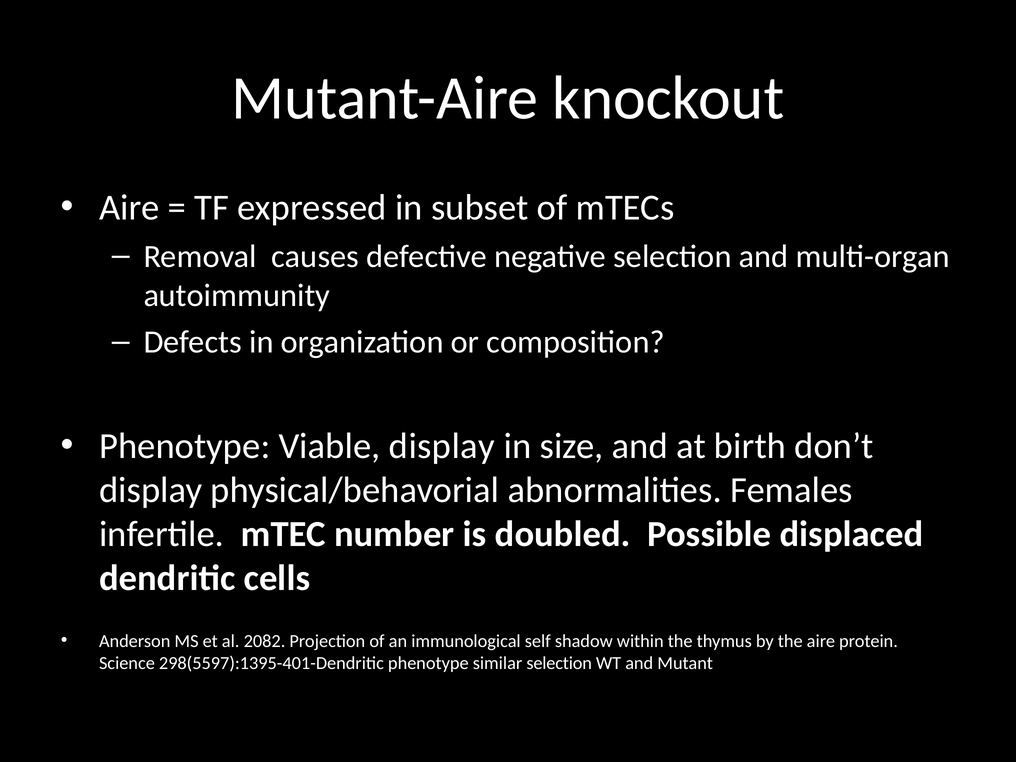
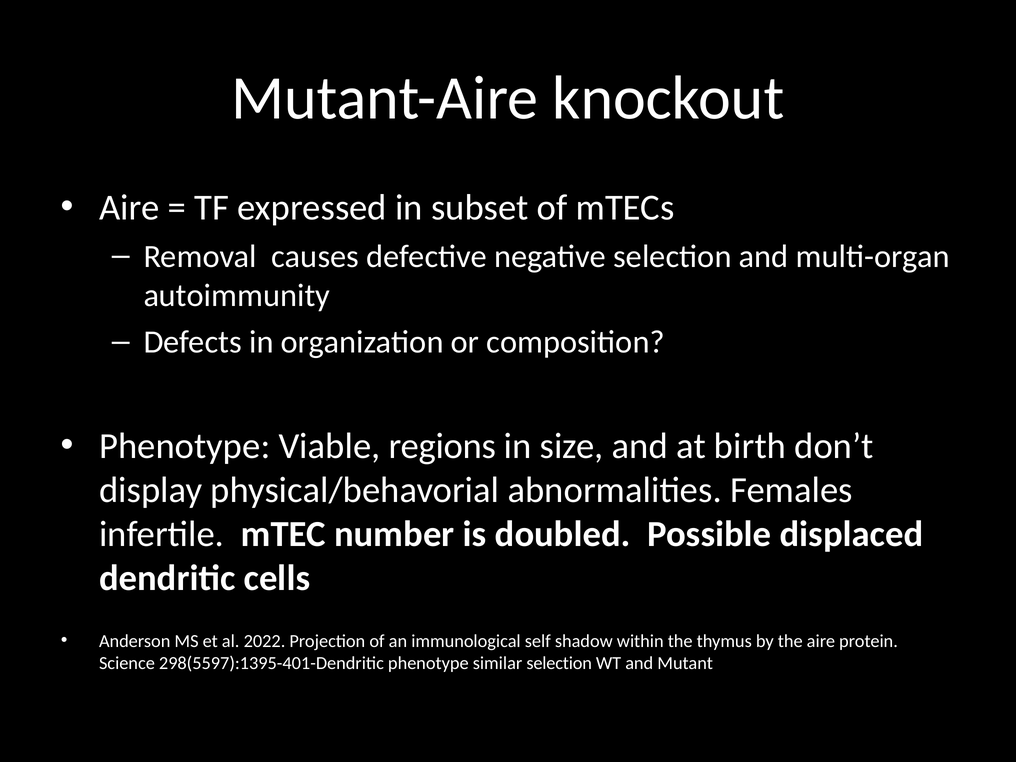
Viable display: display -> regions (442, 446)
2082: 2082 -> 2022 (265, 641)
